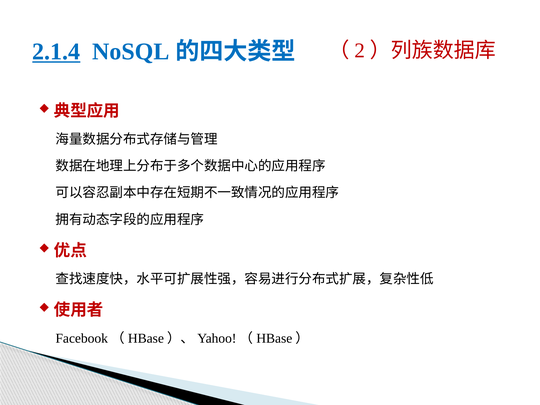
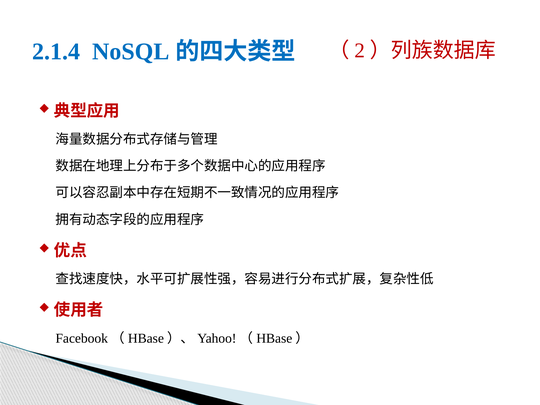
2.1.4 underline: present -> none (56, 52)
